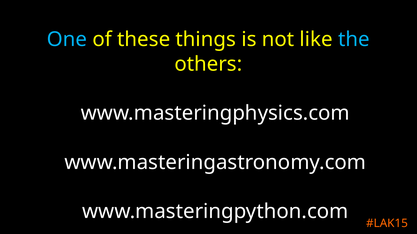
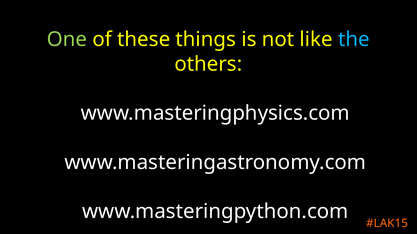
One colour: light blue -> light green (67, 39)
